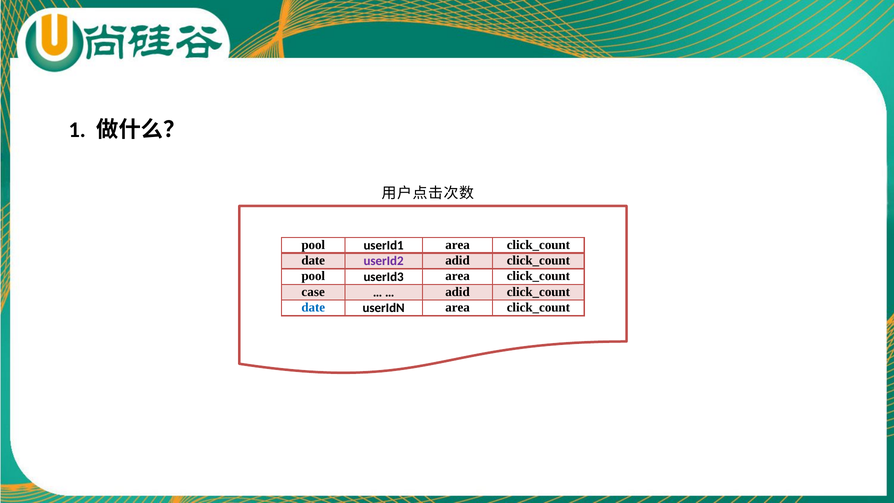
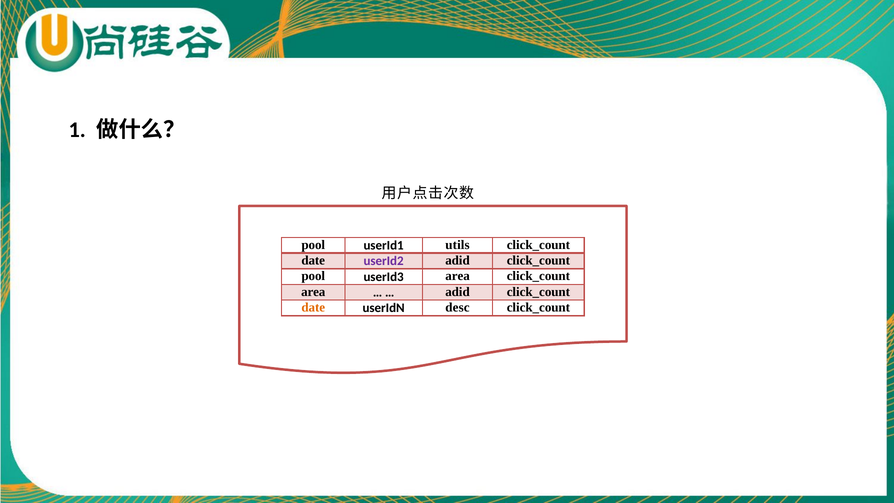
userId1 area: area -> utils (457, 245)
case: case -> area (313, 292)
date colour: blue -> orange (313, 307)
userIdN area: area -> desc (457, 307)
